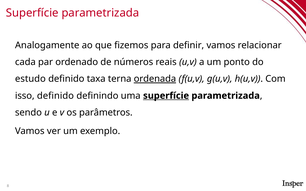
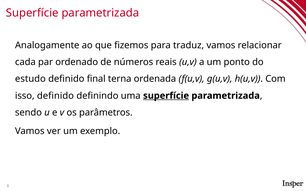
definir: definir -> traduz (189, 45)
taxa: taxa -> final (96, 79)
ordenada underline: present -> none (155, 79)
